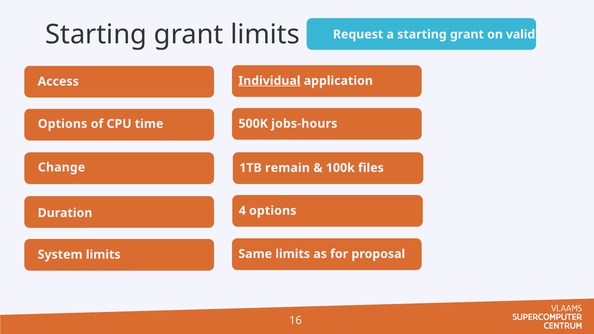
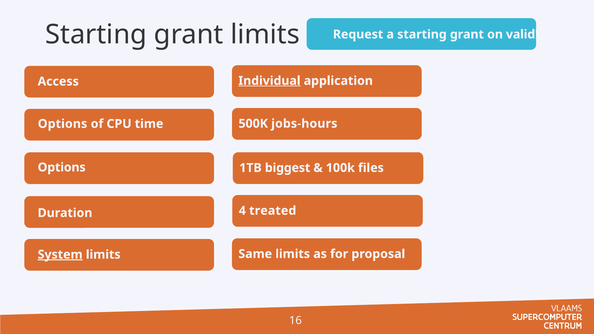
Change: Change -> Options (62, 167)
remain: remain -> biggest (288, 168)
4 options: options -> treated (273, 211)
System underline: none -> present (60, 255)
